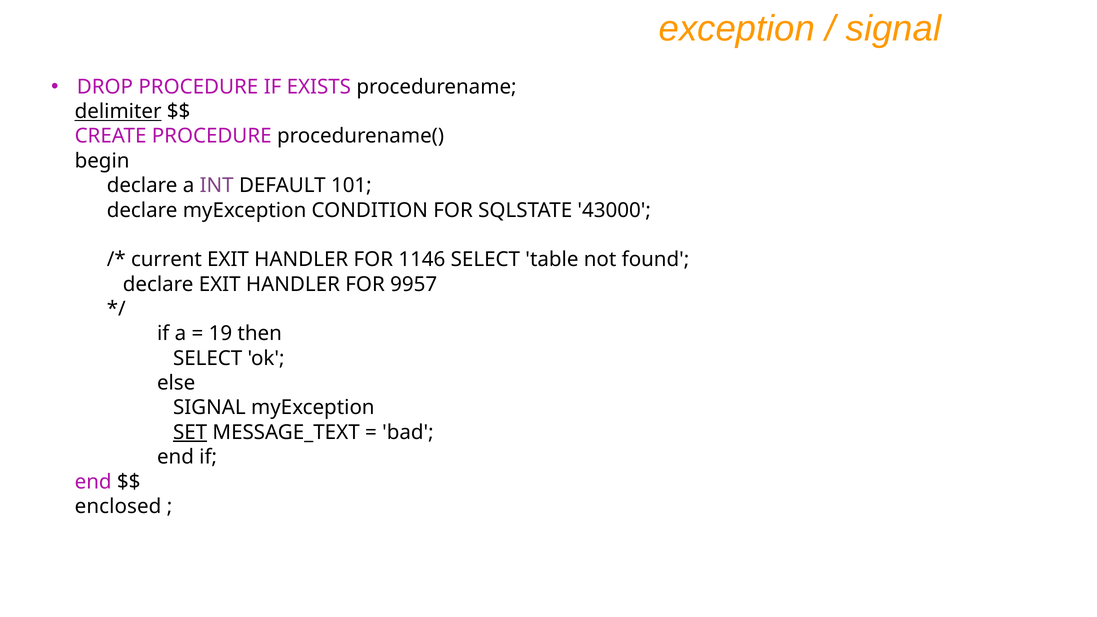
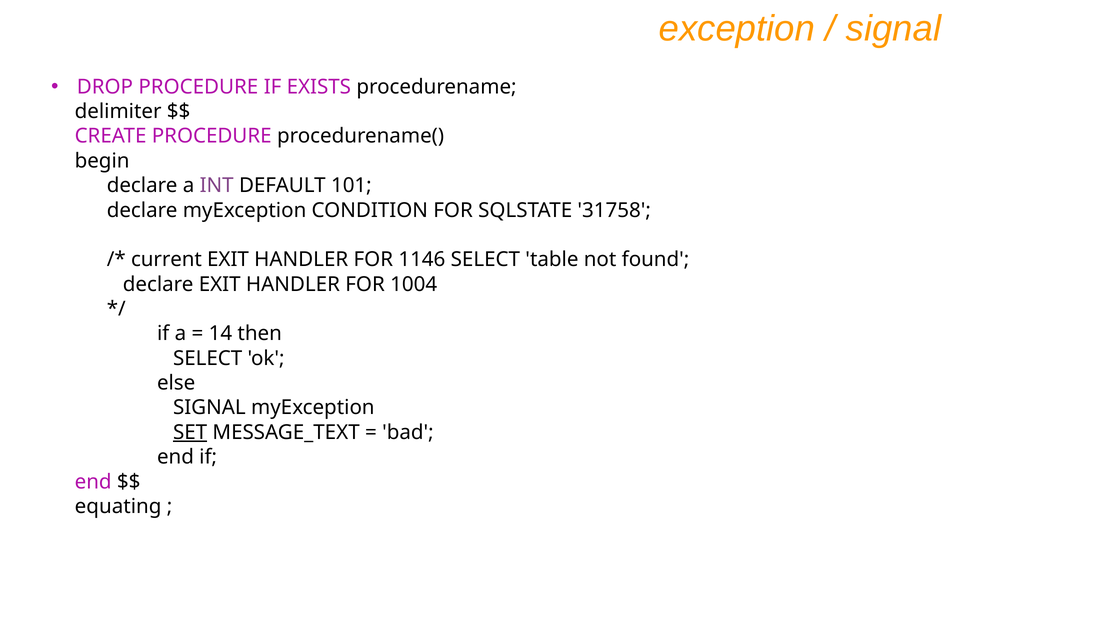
delimiter underline: present -> none (118, 112)
43000: 43000 -> 31758 (614, 210)
9957: 9957 -> 1004 (414, 284)
19: 19 -> 14 (220, 334)
enclosed: enclosed -> equating (118, 506)
